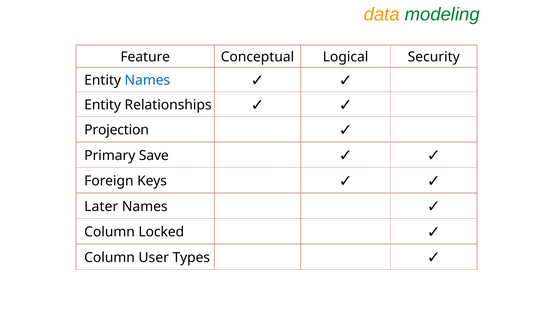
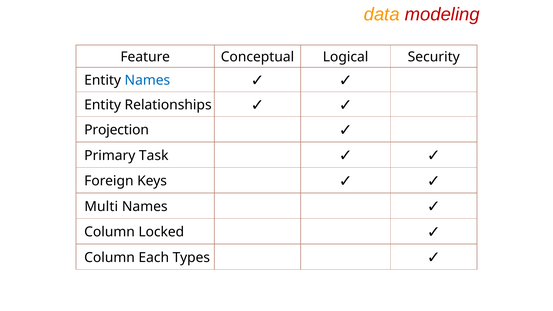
modeling colour: green -> red (442, 14)
Save: Save -> Task (154, 156)
Later: Later -> Multi (101, 207)
User: User -> Each (154, 258)
